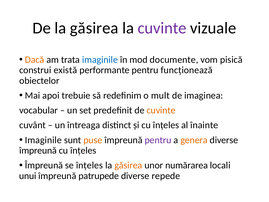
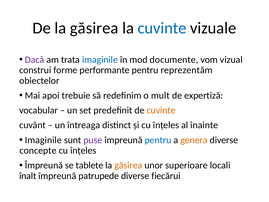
cuvinte colour: purple -> blue (162, 28)
Dacă colour: orange -> purple (35, 60)
pisică: pisică -> vizual (231, 60)
există: există -> forme (65, 70)
funcționează: funcționează -> reprezentăm (187, 70)
imaginea: imaginea -> expertiză (204, 95)
puse colour: orange -> purple (93, 140)
pentru colour: purple -> blue (158, 140)
împreună: împreună -> concepte (38, 150)
se înțeles: înțeles -> tablete (90, 165)
numărarea: numărarea -> superioare (187, 165)
unui: unui -> înalt (28, 176)
repede: repede -> fiecărui (166, 176)
